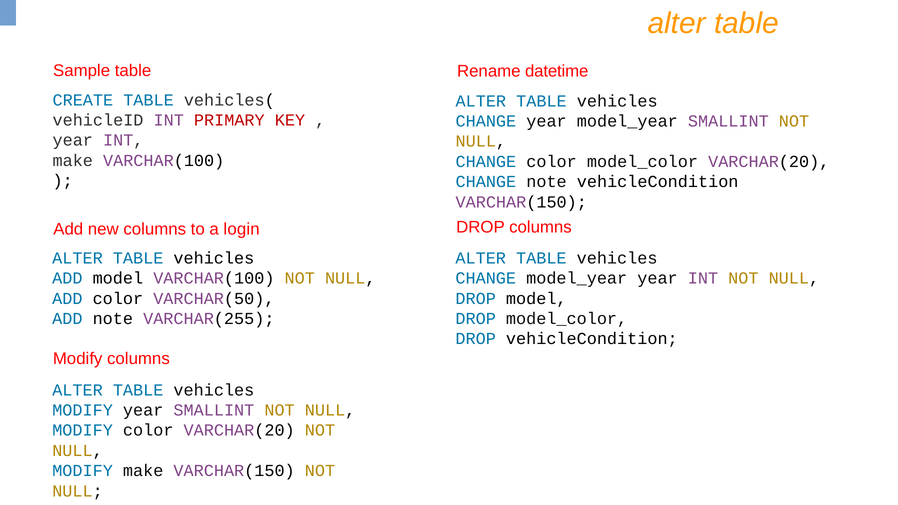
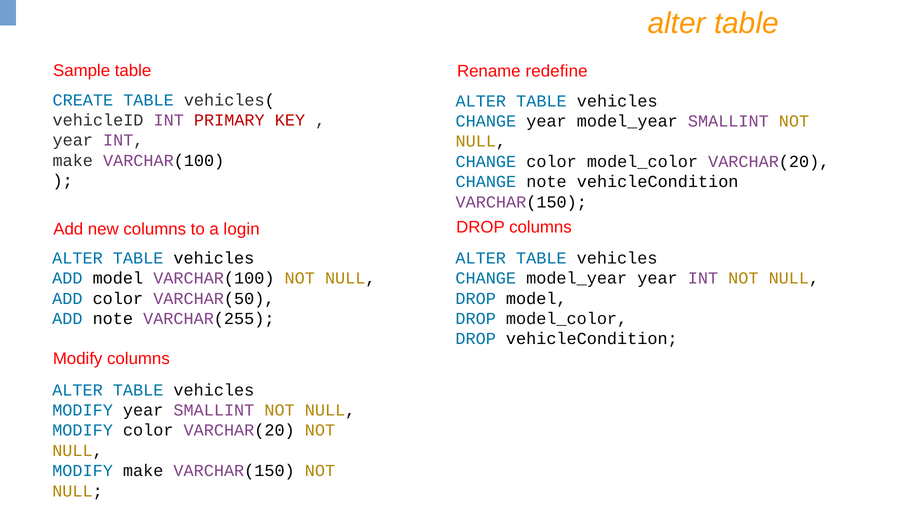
datetime: datetime -> redefine (557, 71)
